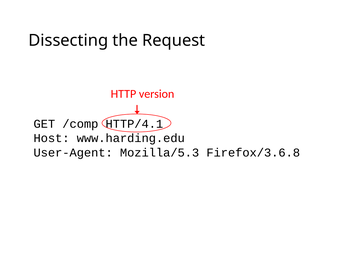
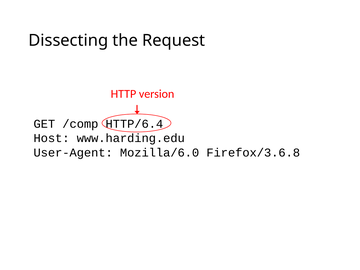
HTTP/4.1: HTTP/4.1 -> HTTP/6.4 (134, 124)
Mozilla/5.3: Mozilla/5.3 -> Mozilla/6.0 (160, 153)
